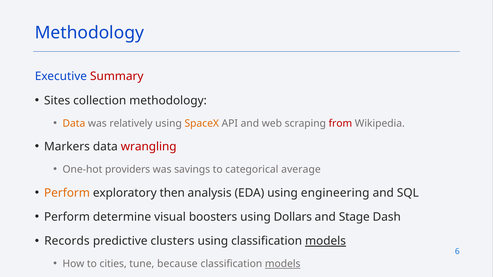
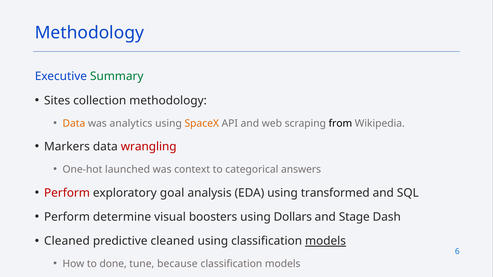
Summary colour: red -> green (117, 77)
relatively: relatively -> analytics (131, 123)
from colour: red -> black (340, 123)
providers: providers -> launched (128, 170)
savings: savings -> context (192, 170)
average: average -> answers (301, 170)
Perform colour: orange -> red (67, 193)
then: then -> goal (172, 193)
engineering: engineering -> transformed (335, 193)
Records: Records -> Cleaned (67, 241)
predictive clusters: clusters -> cleaned (172, 241)
cities: cities -> done (113, 264)
models underline: present -> none (283, 264)
